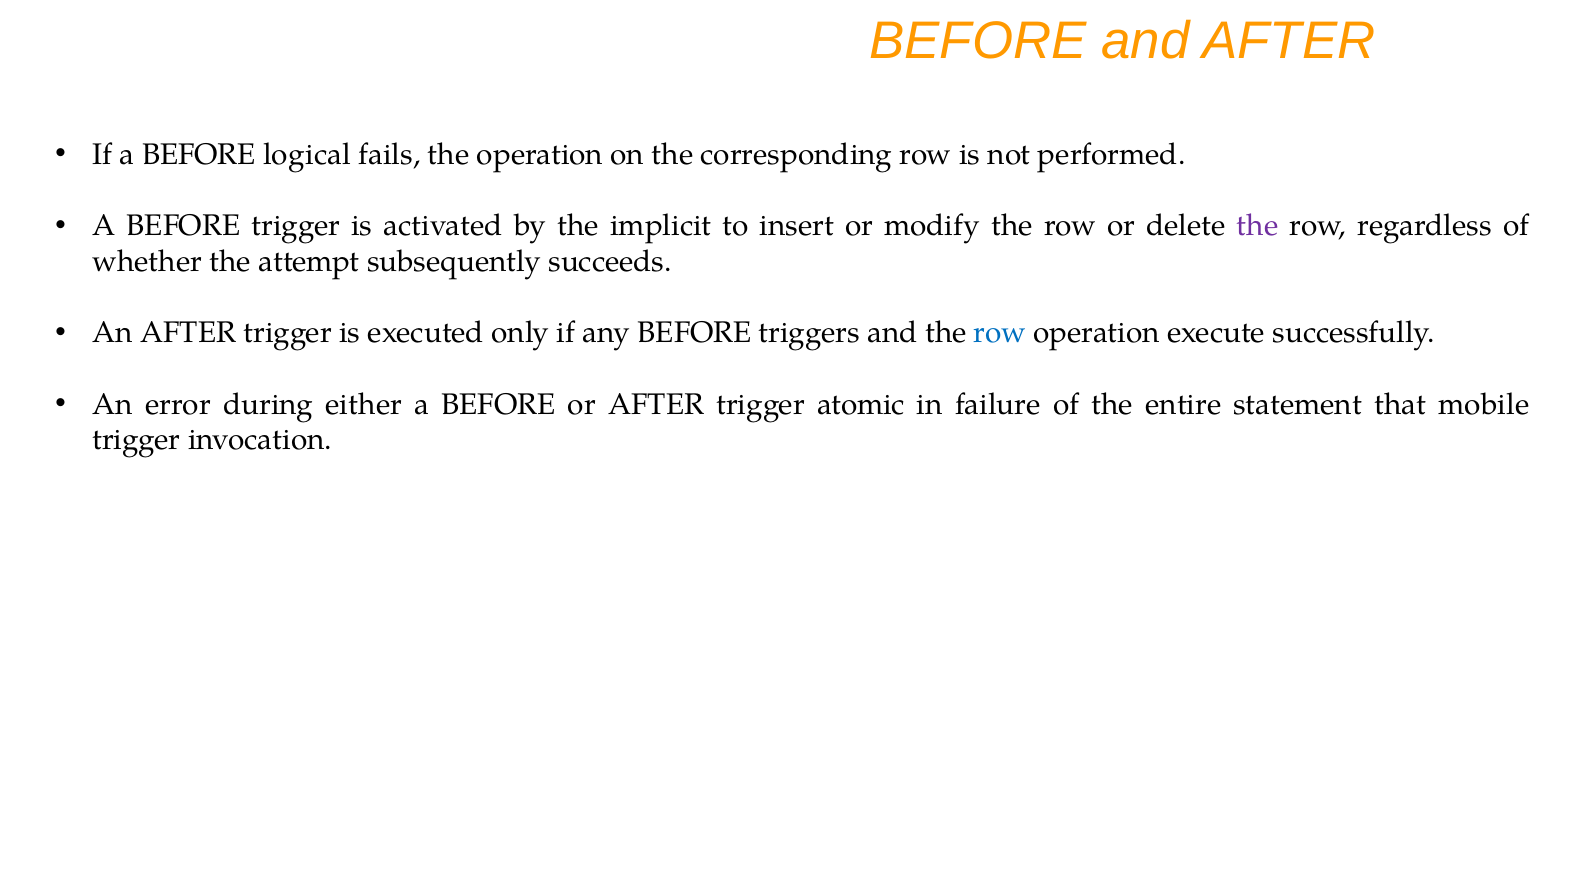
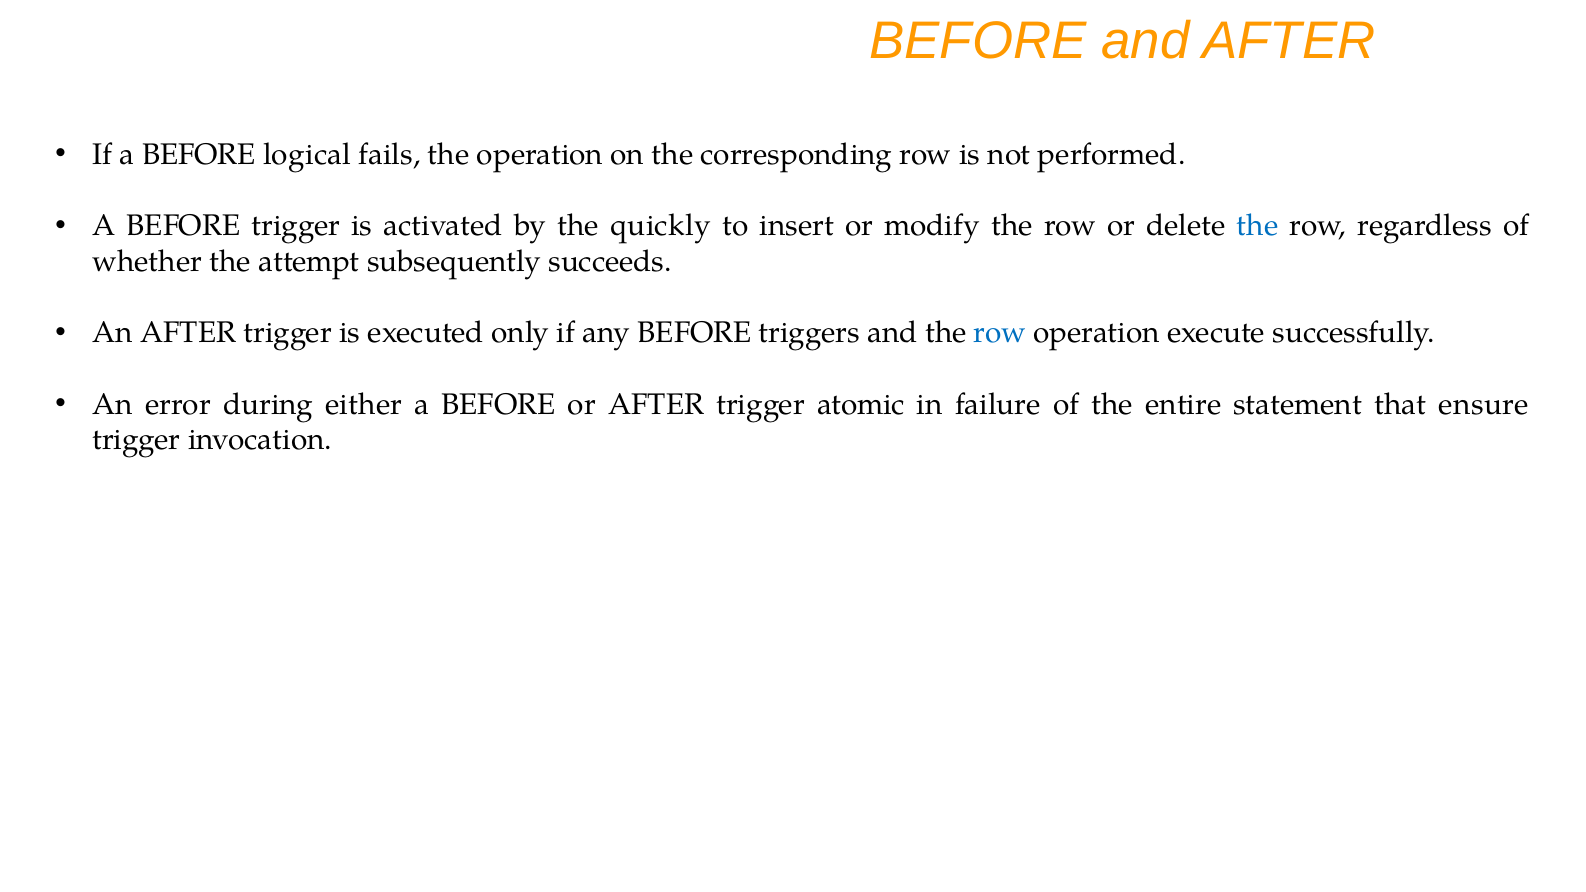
implicit: implicit -> quickly (661, 226)
the colour: purple -> blue (1258, 226)
mobile: mobile -> ensure (1484, 404)
